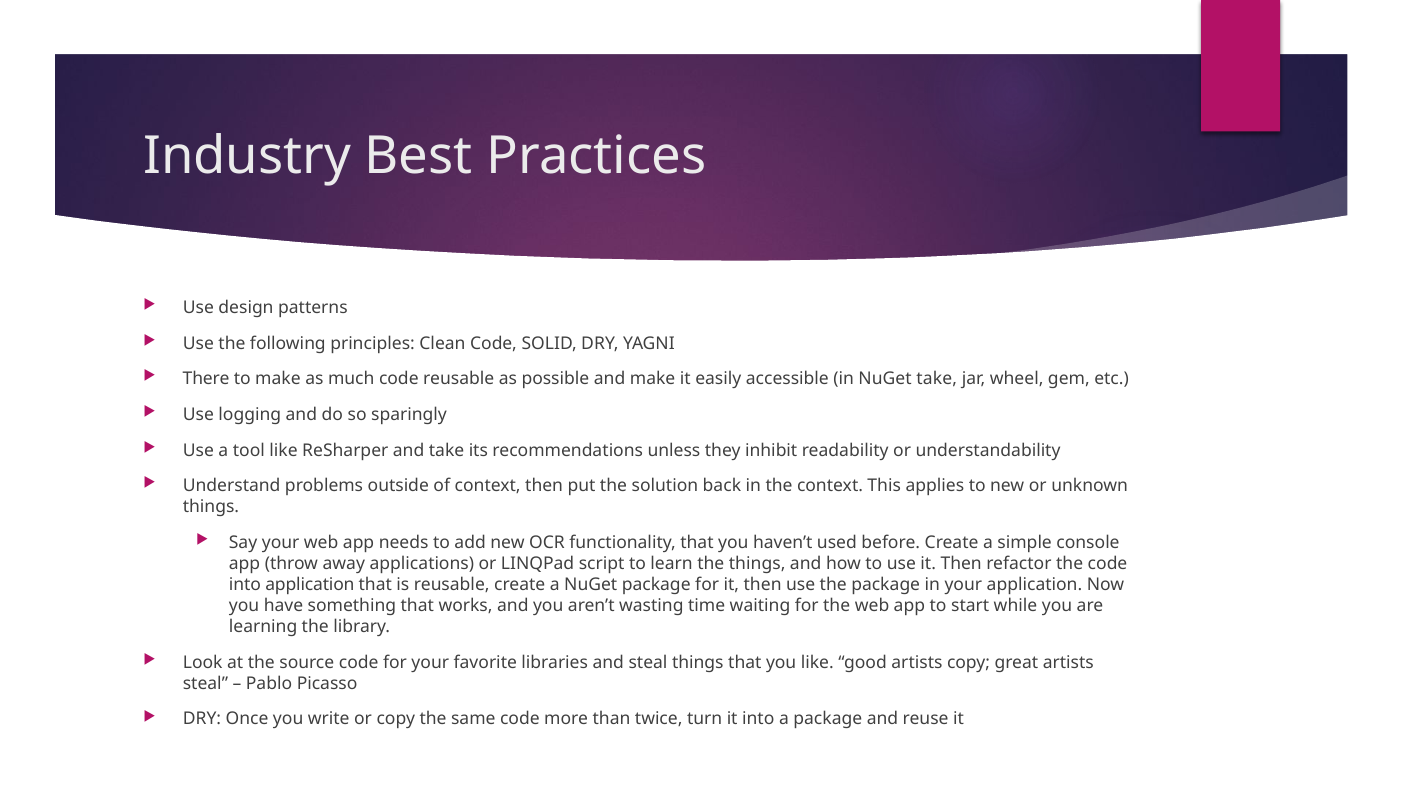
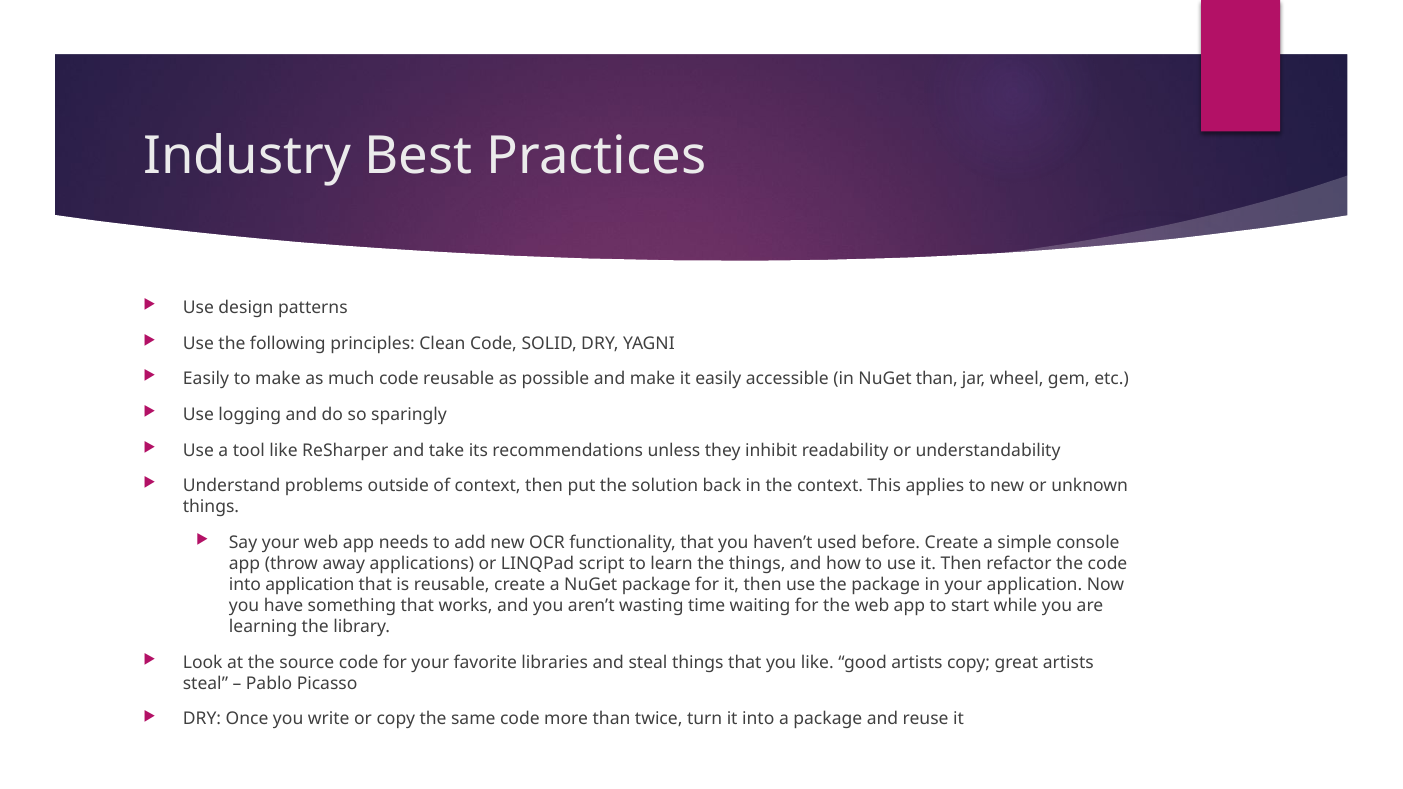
There: There -> Easily (206, 379)
NuGet take: take -> than (937, 379)
